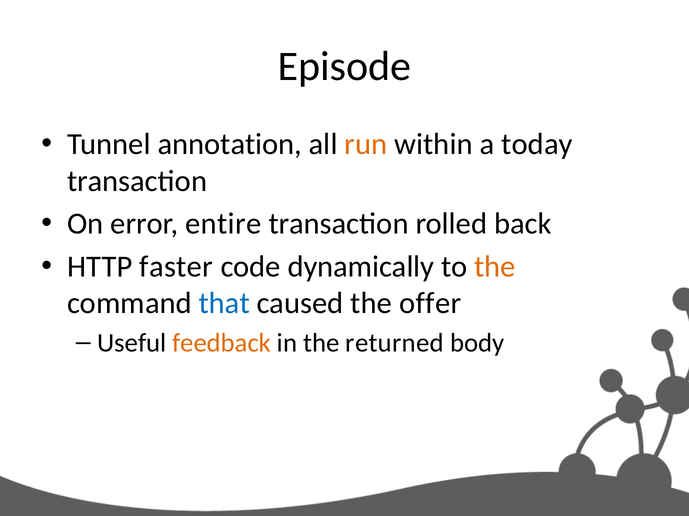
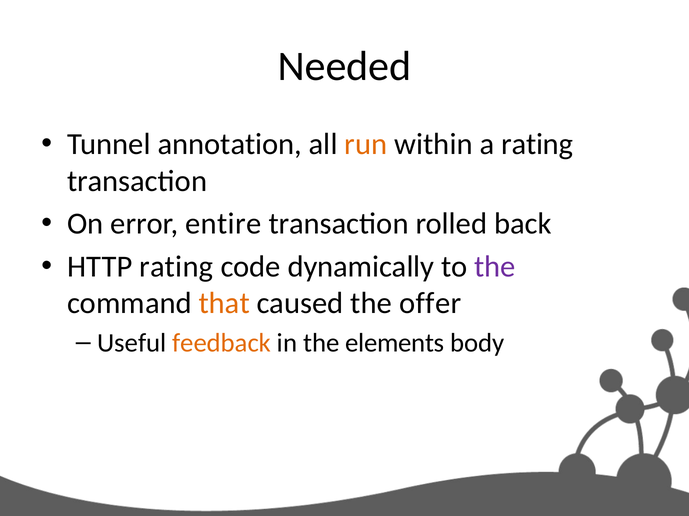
Episode: Episode -> Needed (344, 67)
a today: today -> rating (537, 145)
HTTP faster: faster -> rating (176, 267)
the colour: orange -> purple (495, 267)
that colour: blue -> orange (224, 304)
returned: returned -> elements (395, 343)
